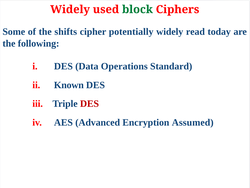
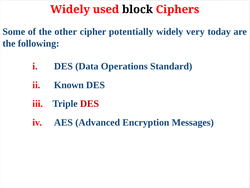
block colour: green -> black (137, 9)
shifts: shifts -> other (66, 32)
read: read -> very (195, 32)
Assumed: Assumed -> Messages (193, 122)
